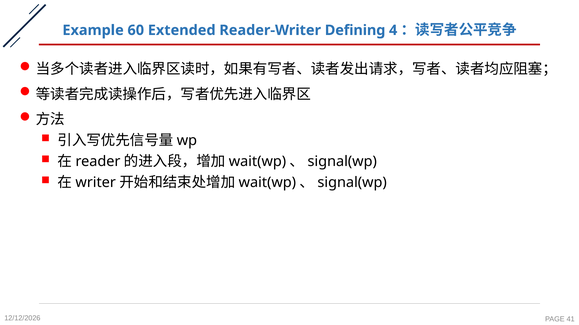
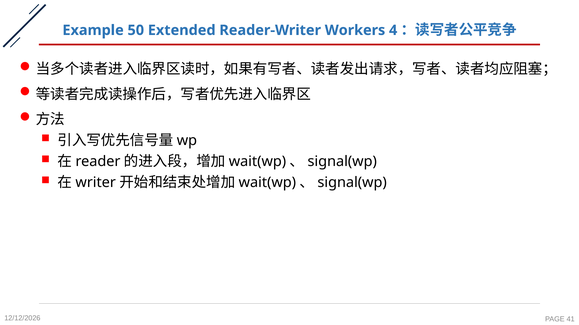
60: 60 -> 50 (136, 30)
Defining: Defining -> Workers (355, 30)
